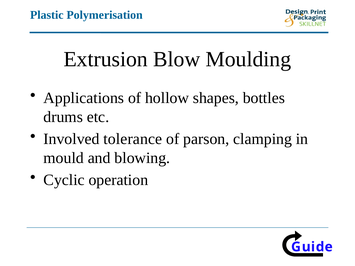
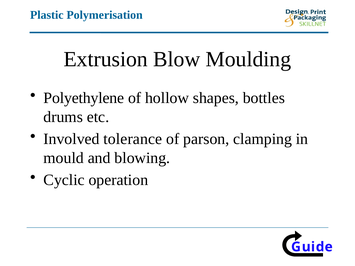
Applications: Applications -> Polyethylene (84, 98)
